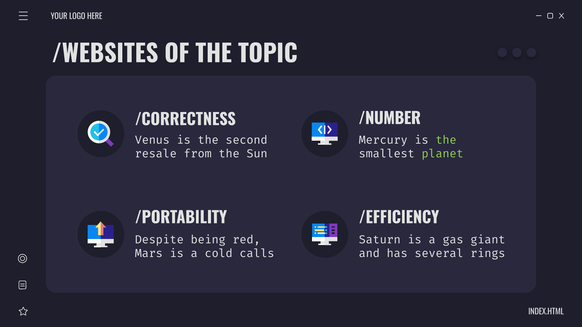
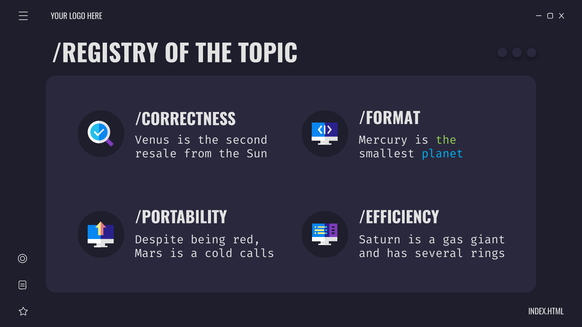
/WEBSITES: /WEBSITES -> /REGISTRY (105, 54)
/NUMBER: /NUMBER -> /FORMAT (390, 119)
planet colour: light green -> light blue (443, 154)
